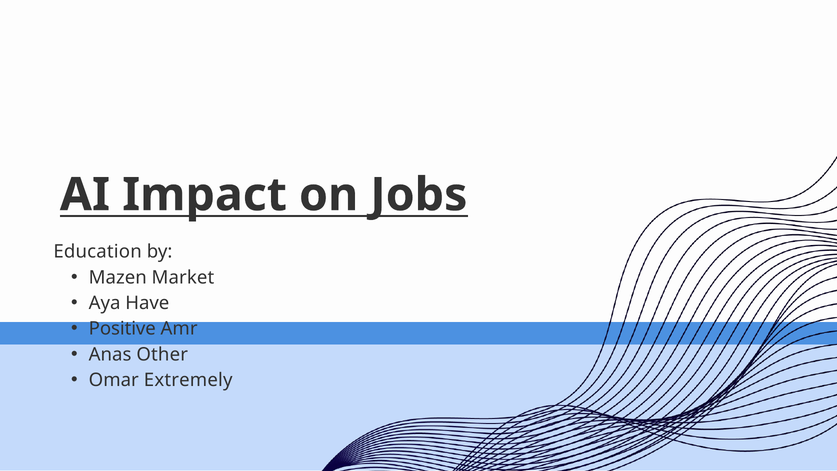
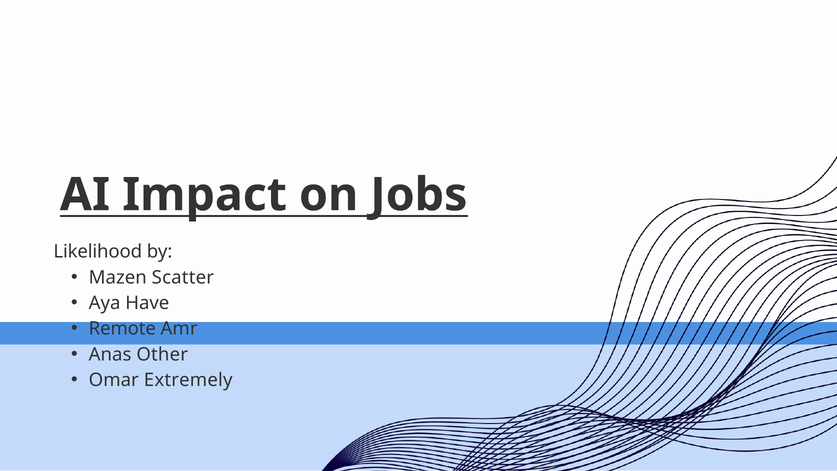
Education: Education -> Likelihood (98, 252)
Market: Market -> Scatter (183, 277)
Positive: Positive -> Remote (122, 329)
